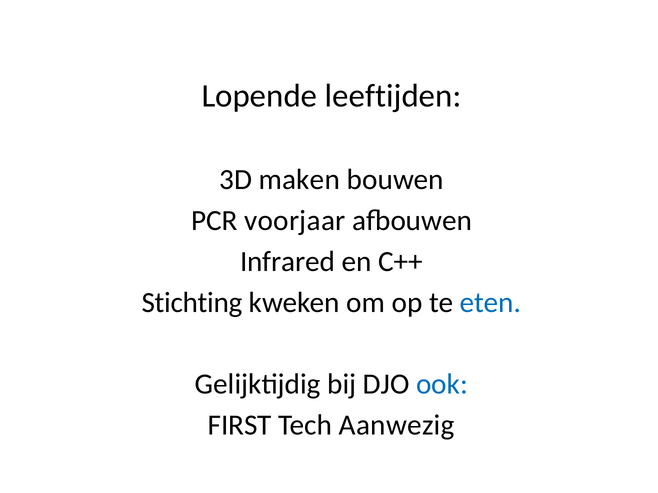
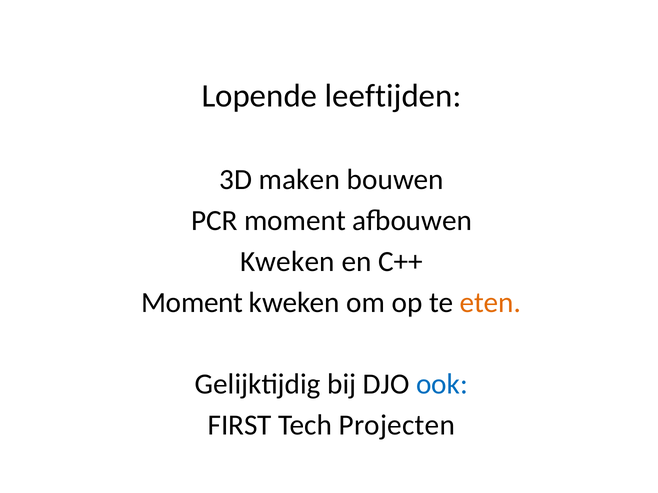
PCR voorjaar: voorjaar -> moment (295, 221)
Infrared: Infrared -> Kweken (287, 262)
Stichting: Stichting -> Moment (192, 303)
eten colour: blue -> orange (490, 303)
Aanwezig: Aanwezig -> Projecten (397, 426)
